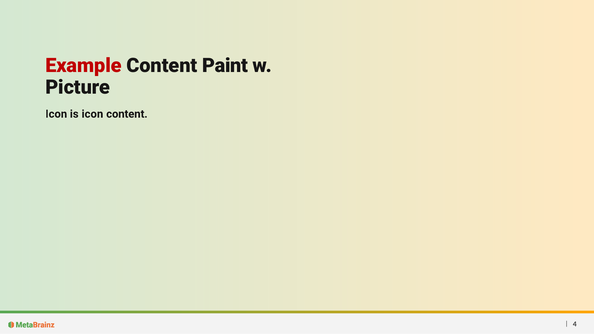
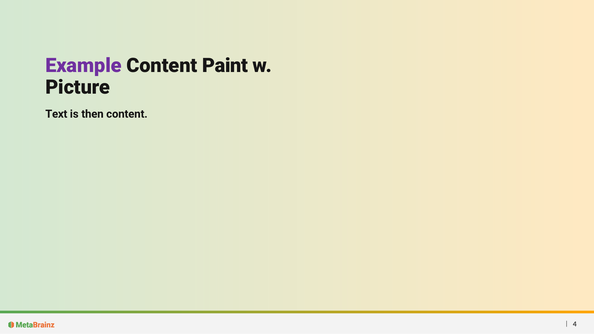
Example colour: red -> purple (83, 66)
Icon: Icon -> Text (56, 114)
is icon: icon -> then (92, 114)
